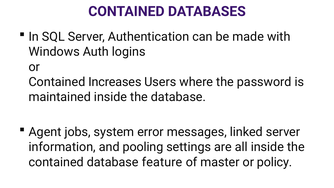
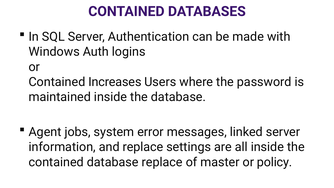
and pooling: pooling -> replace (143, 147)
database feature: feature -> replace (162, 162)
